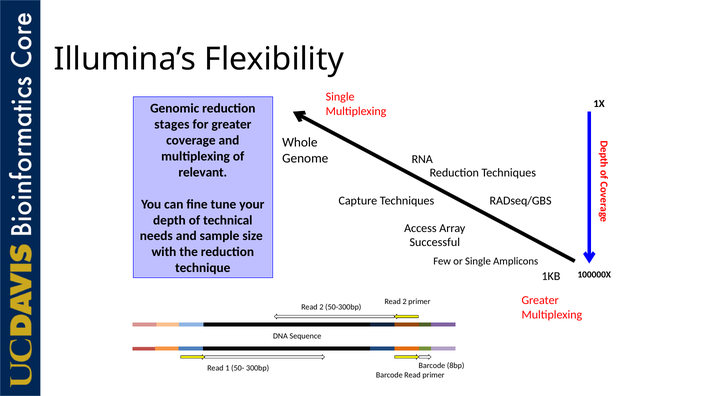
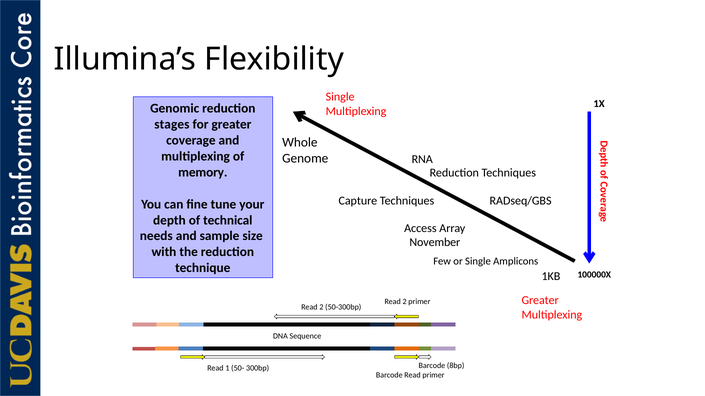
relevant: relevant -> memory (203, 172)
Successful: Successful -> November (435, 243)
